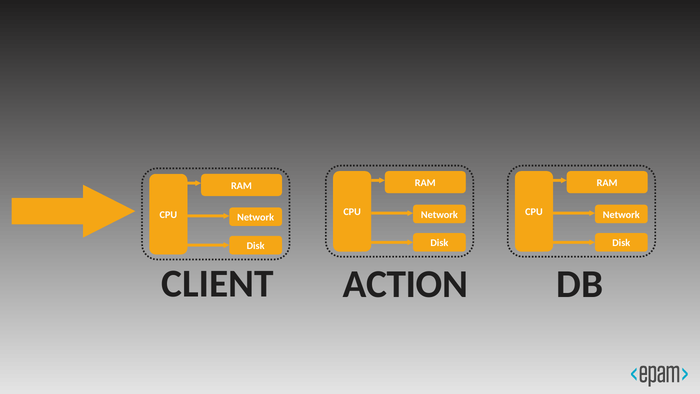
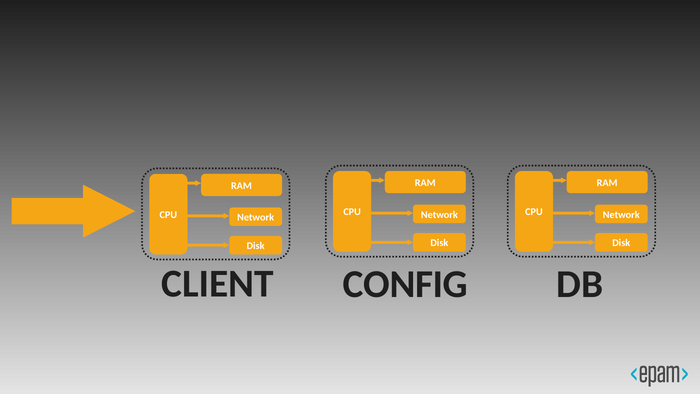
ACTION: ACTION -> CONFIG (405, 284)
